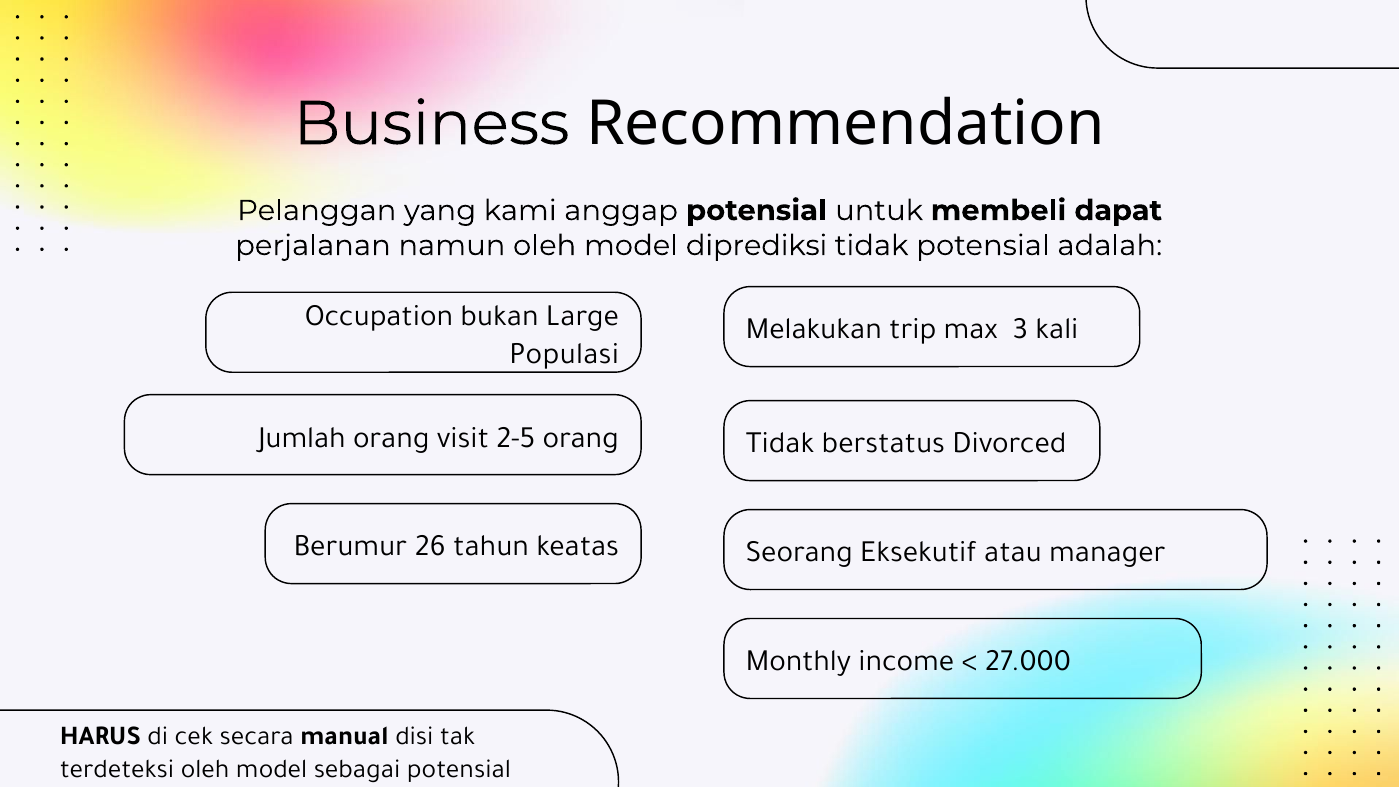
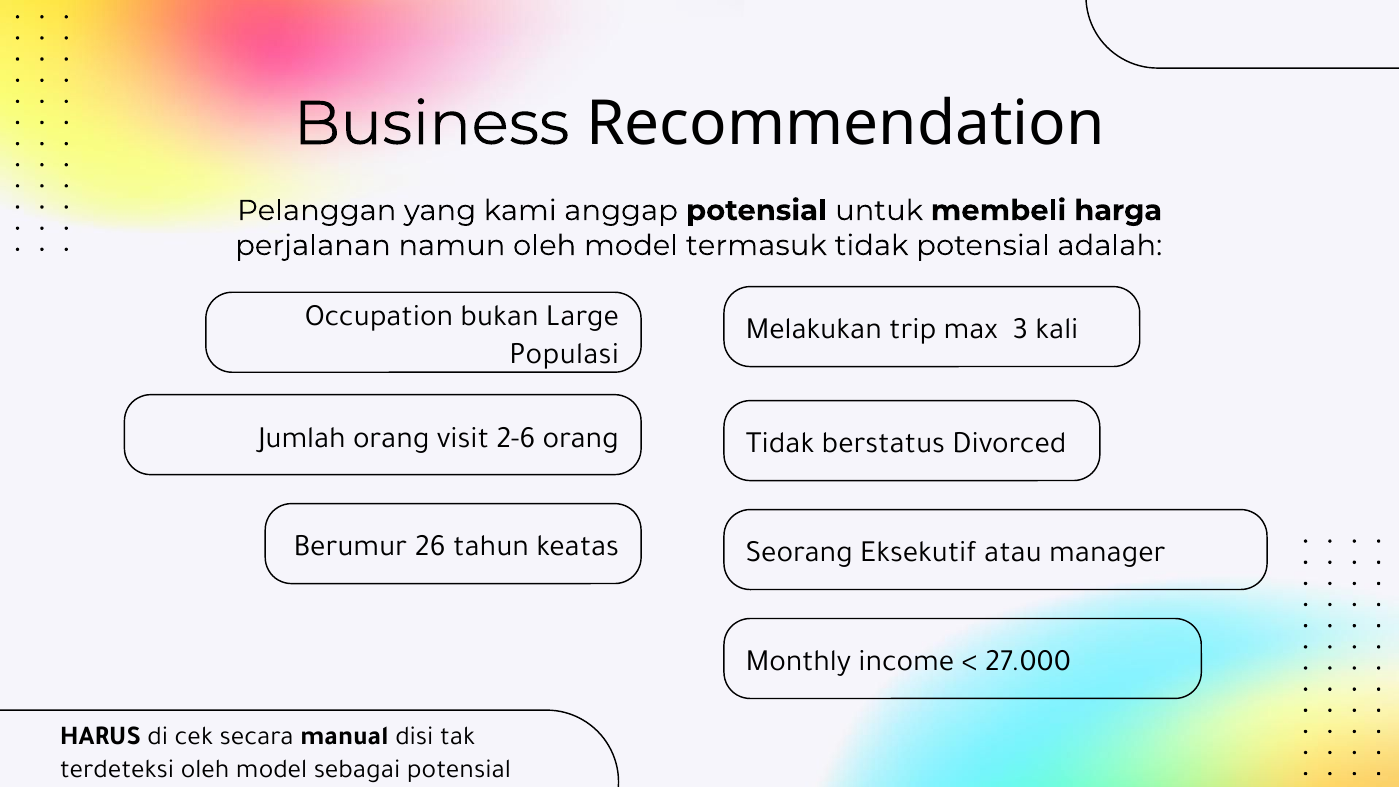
dapat: dapat -> harga (1118, 211)
diprediksi: diprediksi -> termasuk (756, 246)
2-5: 2-5 -> 2-6 (516, 437)
